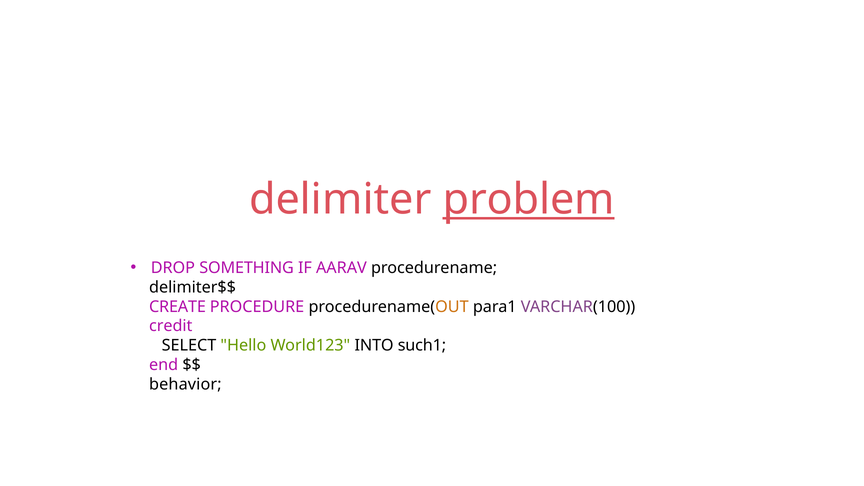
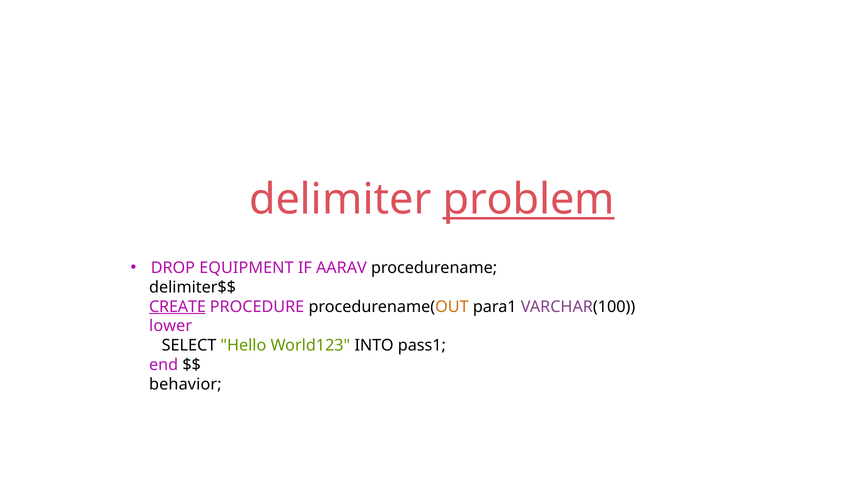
SOMETHING: SOMETHING -> EQUIPMENT (246, 268)
CREATE underline: none -> present (177, 307)
credit: credit -> lower (171, 326)
such1: such1 -> pass1 (422, 346)
